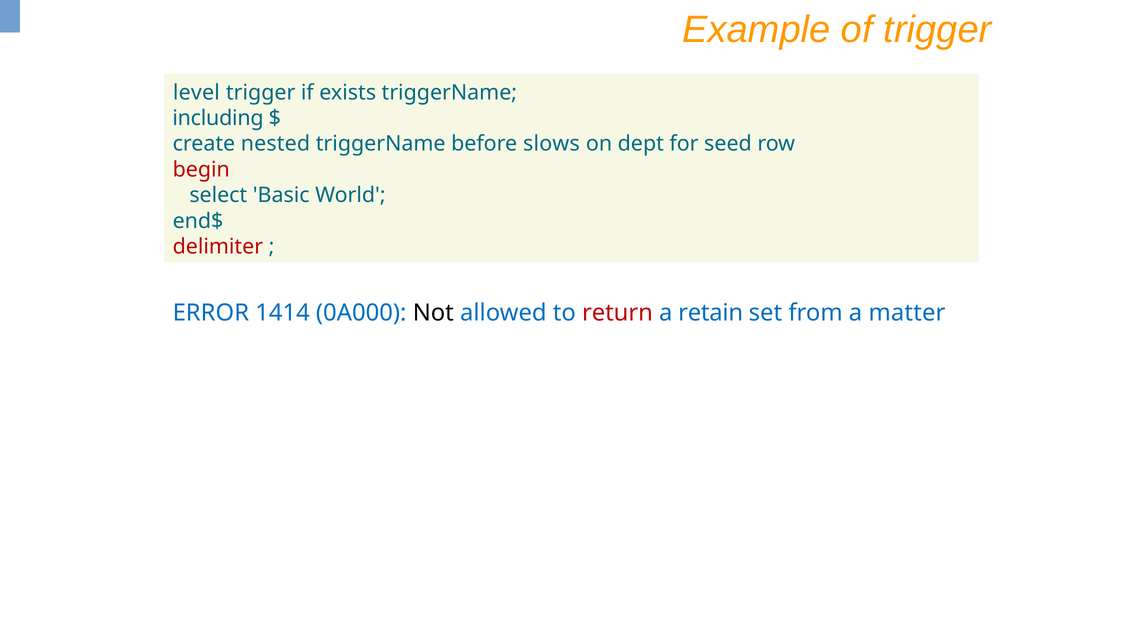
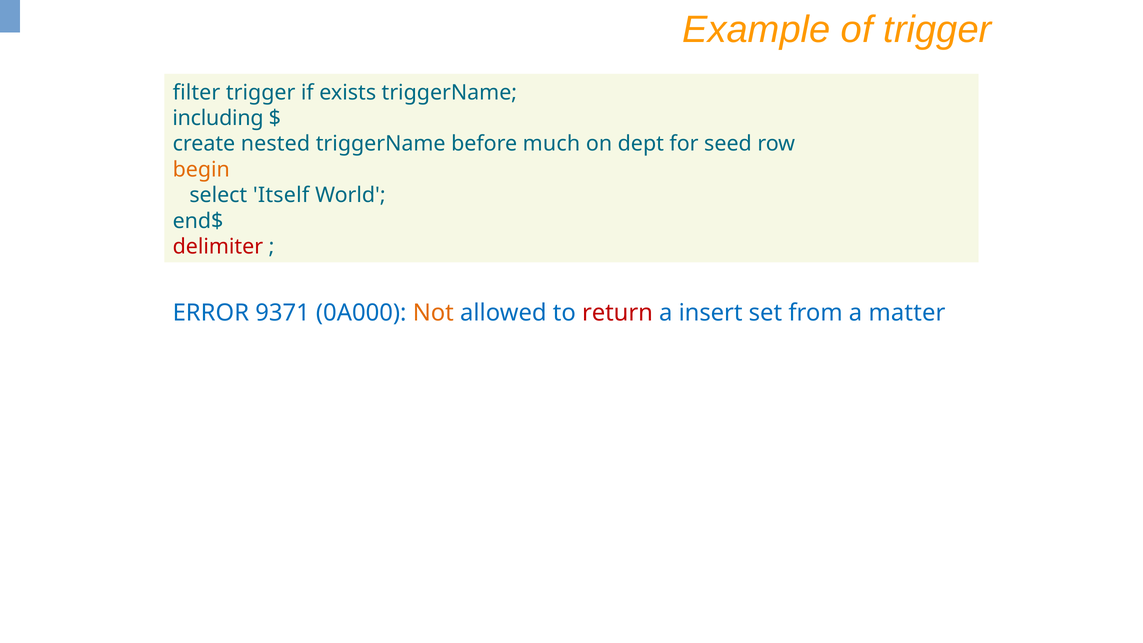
level: level -> filter (196, 92)
slows: slows -> much (551, 144)
begin colour: red -> orange (201, 170)
Basic: Basic -> Itself (281, 195)
1414: 1414 -> 9371 (283, 313)
Not colour: black -> orange (433, 313)
retain: retain -> insert (711, 313)
